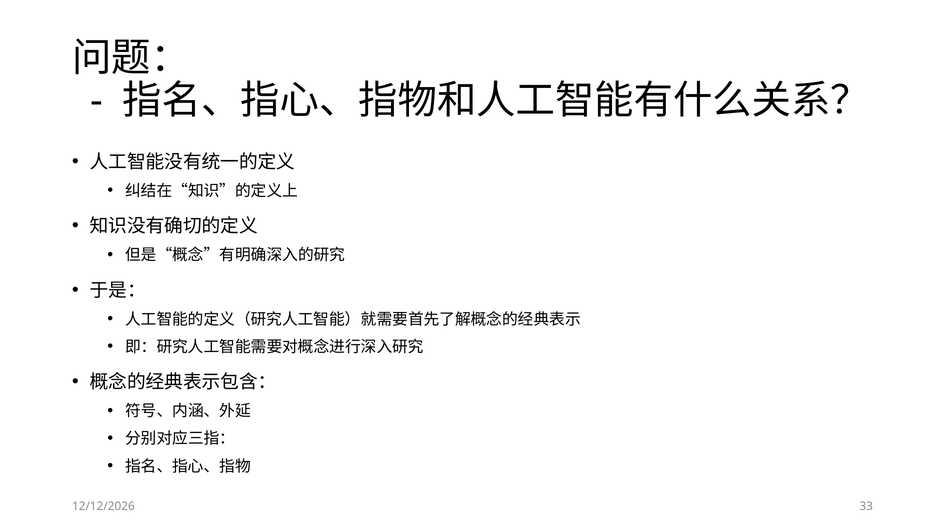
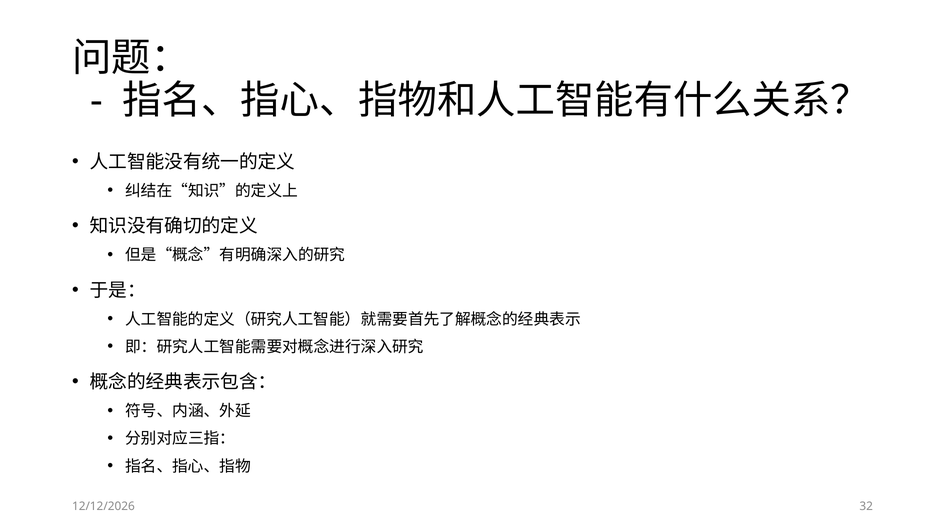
33: 33 -> 32 (866, 507)
